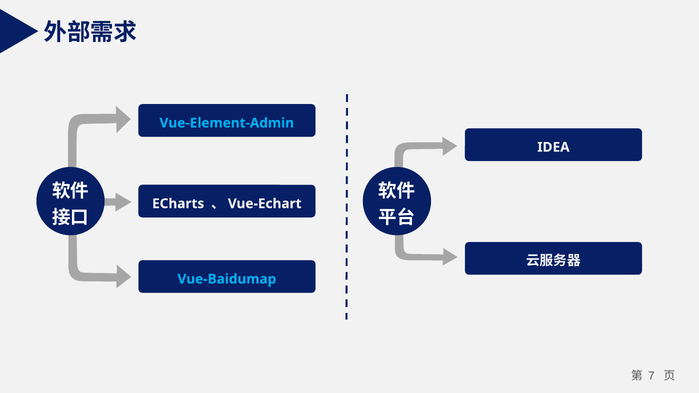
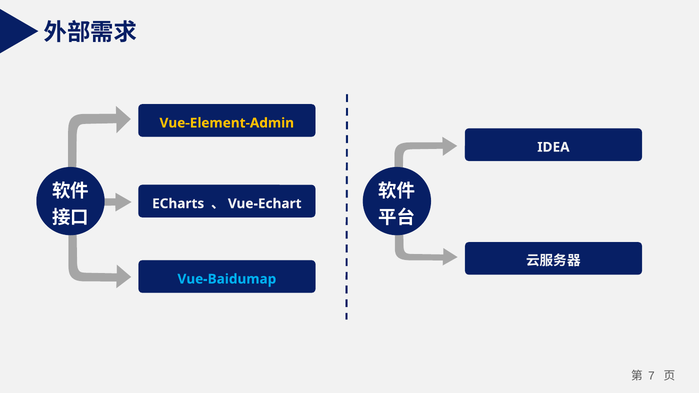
Vue-Element-Admin colour: light blue -> yellow (227, 123)
